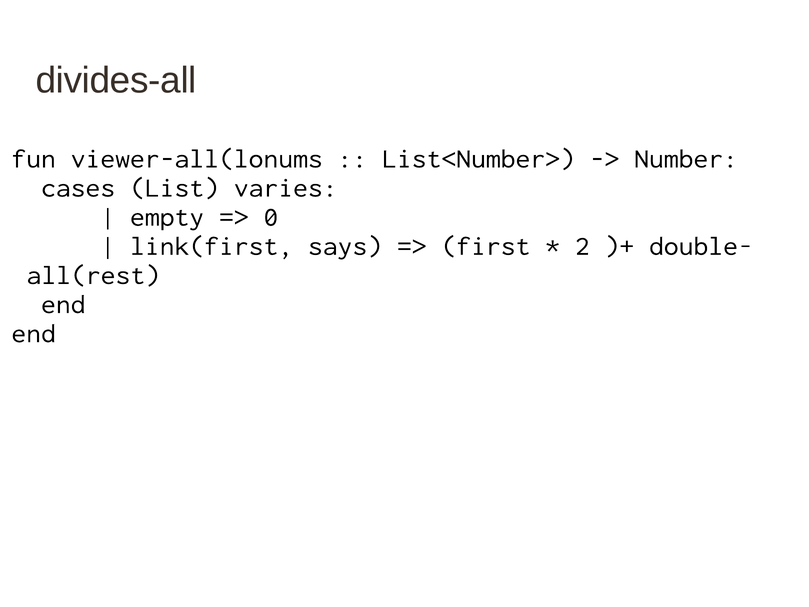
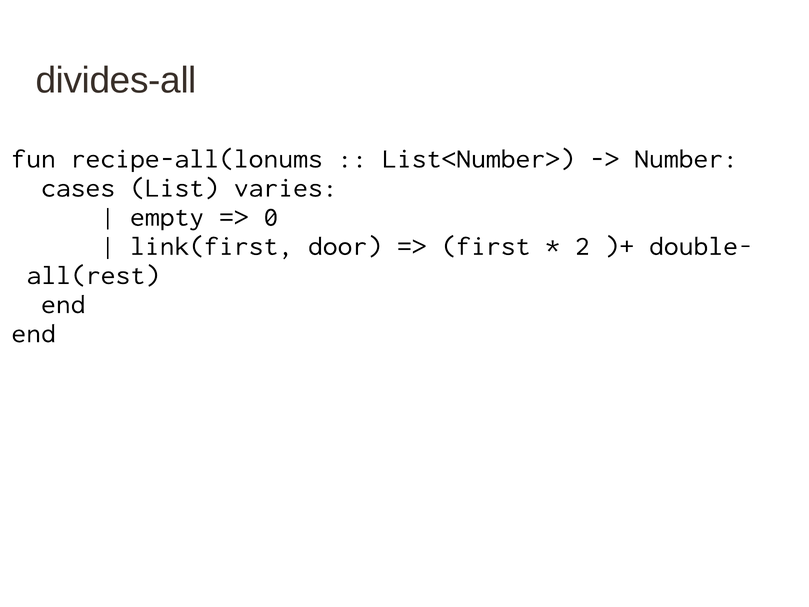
viewer-all(lonums: viewer-all(lonums -> recipe-all(lonums (197, 158)
says: says -> door (345, 246)
